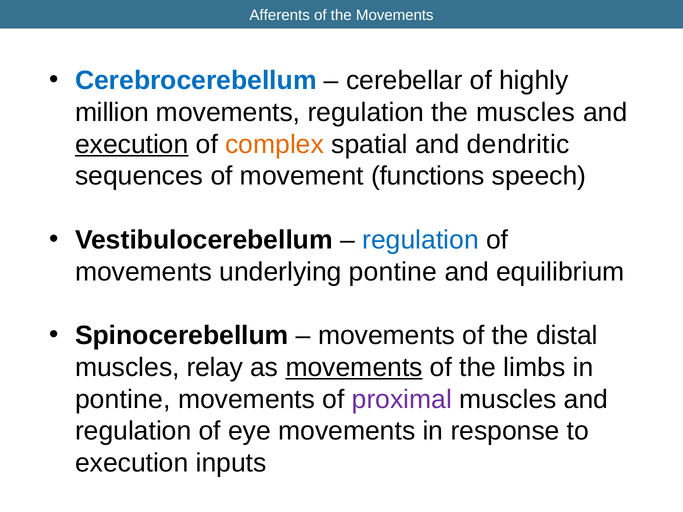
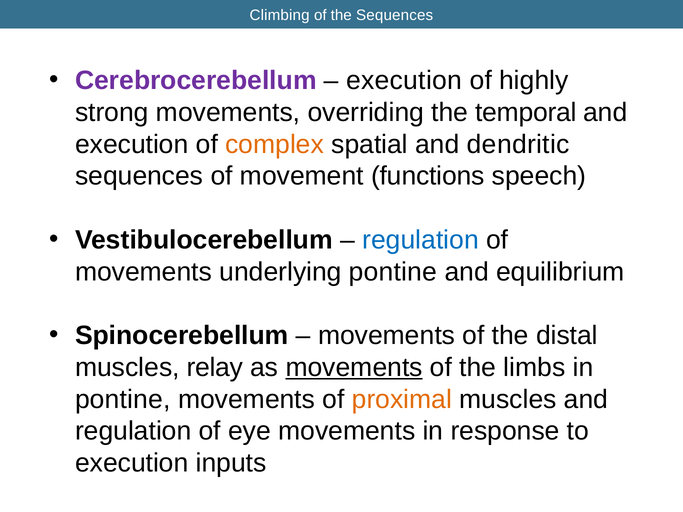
Afferents: Afferents -> Climbing (280, 15)
the Movements: Movements -> Sequences (395, 15)
Cerebrocerebellum colour: blue -> purple (196, 81)
cerebellar: cerebellar -> execution (404, 81)
million: million -> strong (112, 112)
movements regulation: regulation -> overriding (366, 112)
the muscles: muscles -> temporal (526, 112)
execution underline: present -> none (132, 144)
proximal colour: purple -> orange (402, 399)
